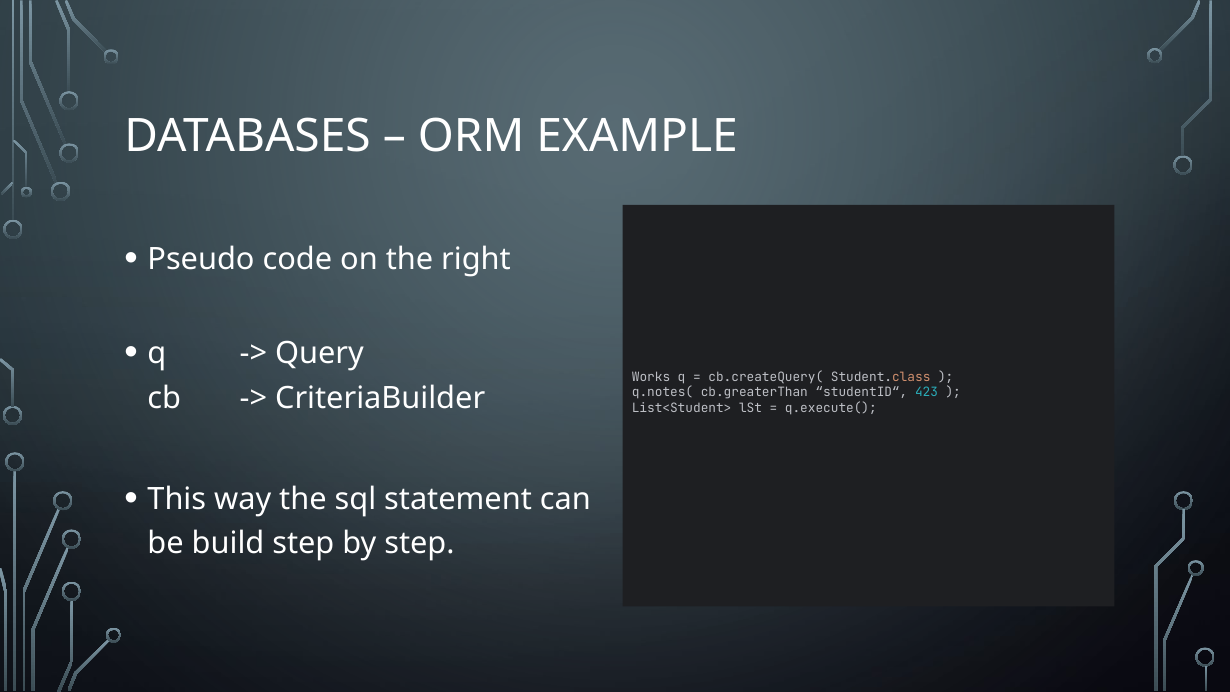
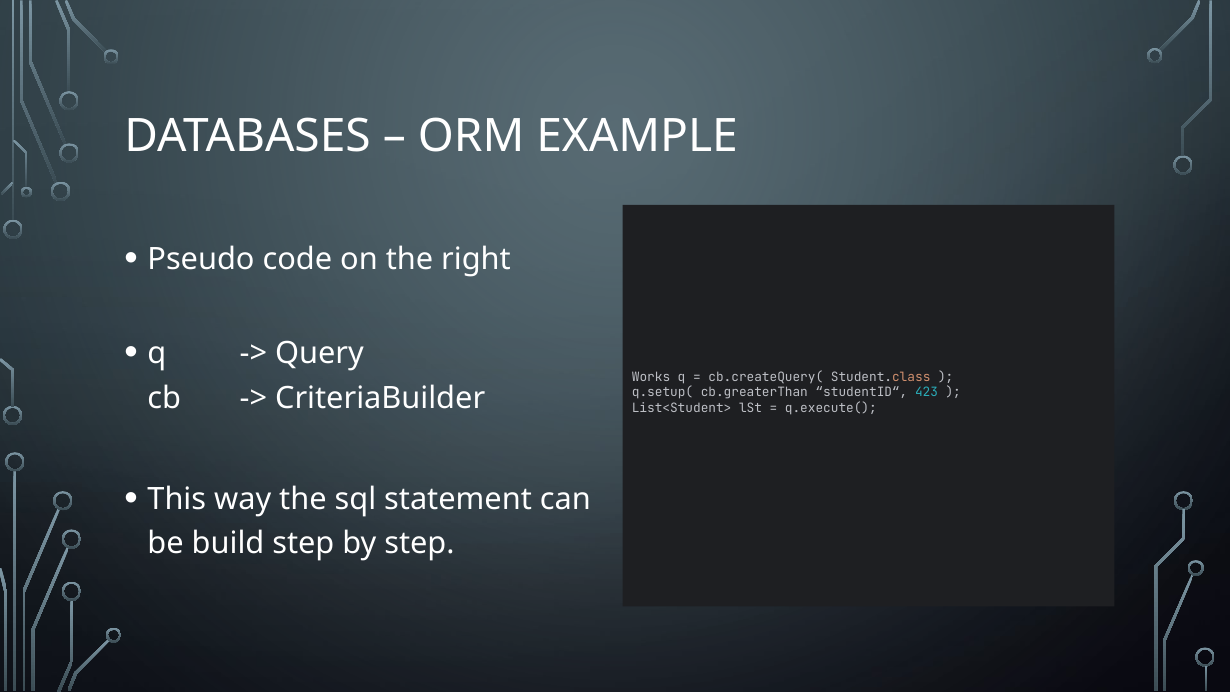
q.notes(: q.notes( -> q.setup( (663, 393)
